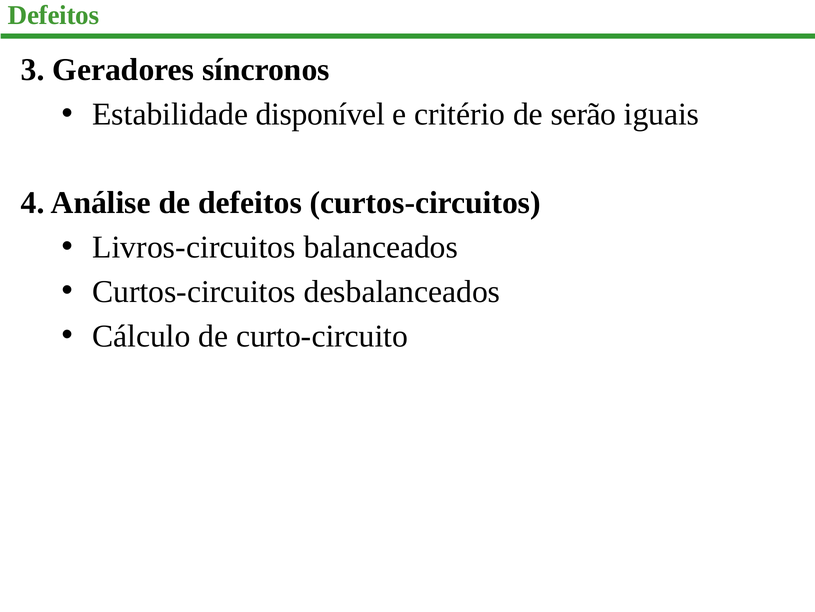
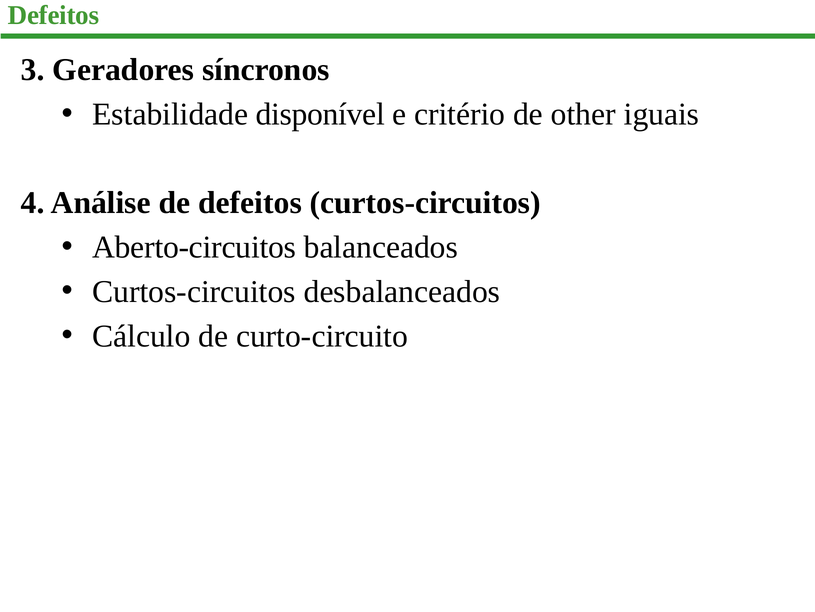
serão: serão -> other (583, 114)
Livros-circuitos: Livros-circuitos -> Aberto-circuitos (194, 247)
